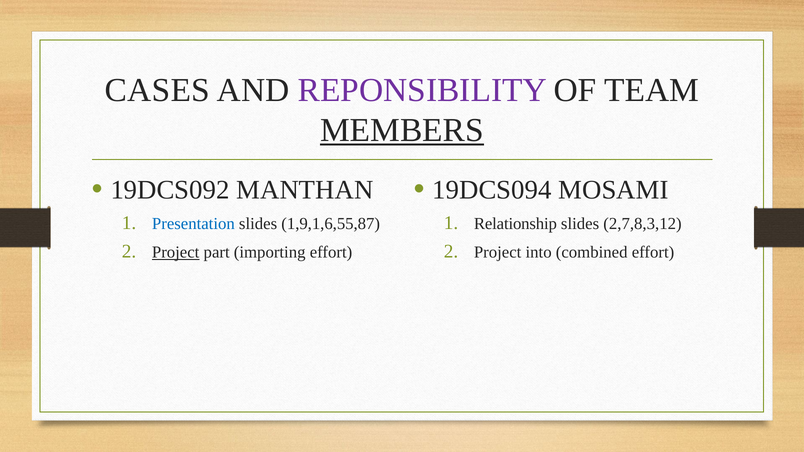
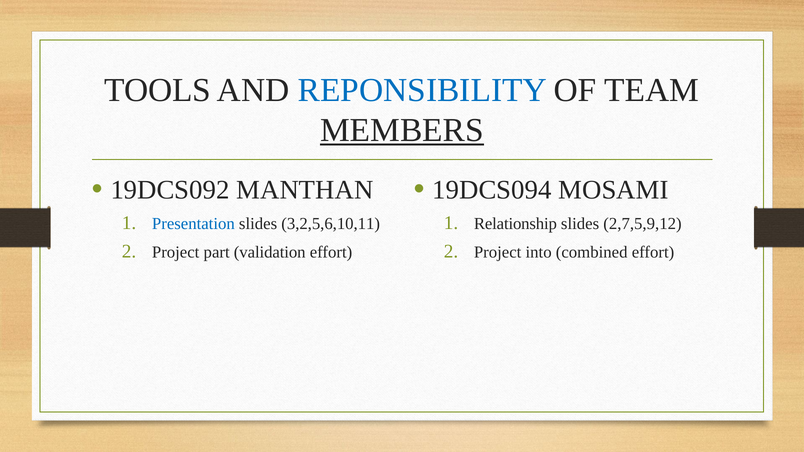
CASES: CASES -> TOOLS (158, 90)
REPONSIBILITY colour: purple -> blue (422, 90)
1,9,1,6,55,87: 1,9,1,6,55,87 -> 3,2,5,6,10,11 (331, 224)
2,7,8,3,12: 2,7,8,3,12 -> 2,7,5,9,12 (642, 224)
Project underline: present -> none (176, 252)
importing: importing -> validation (270, 252)
